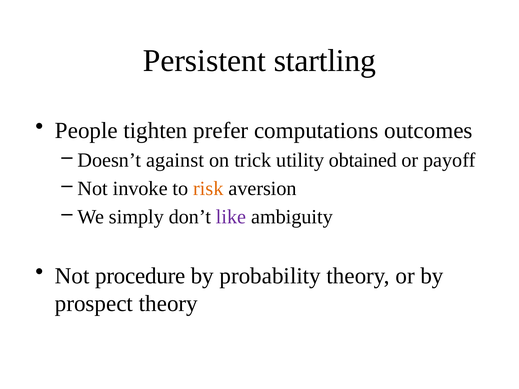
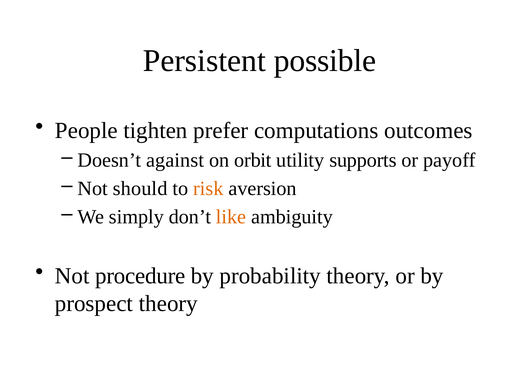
startling: startling -> possible (325, 61)
trick: trick -> orbit (253, 160)
obtained: obtained -> supports (363, 160)
invoke: invoke -> should (140, 189)
like colour: purple -> orange (231, 217)
